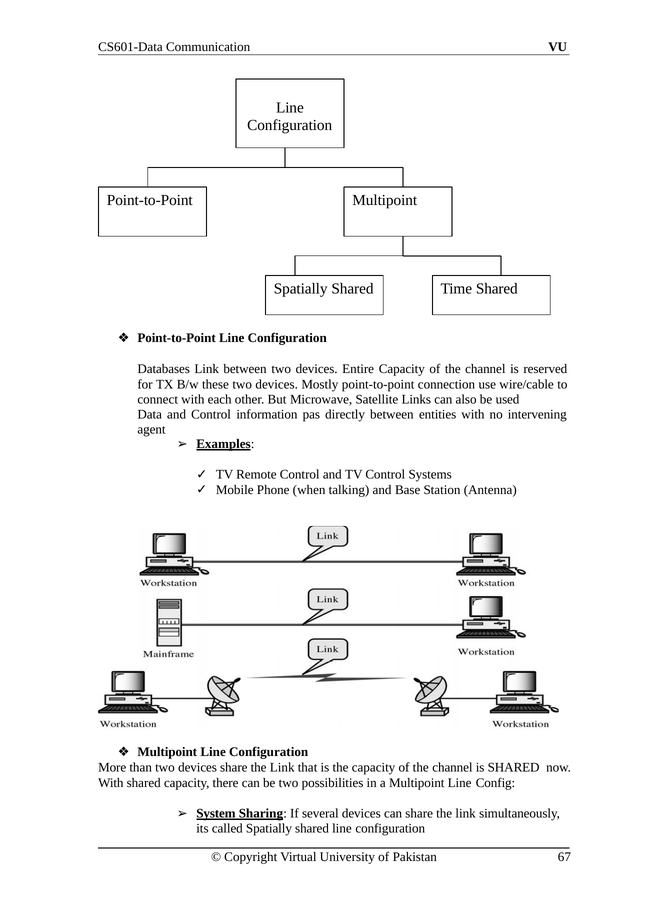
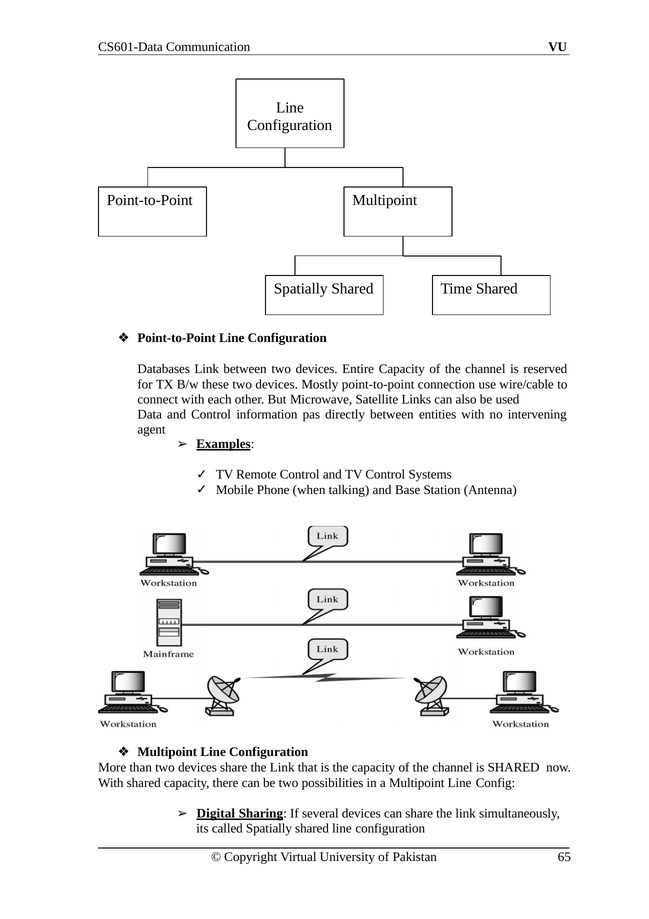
System: System -> Digital (216, 813)
67: 67 -> 65 (564, 856)
